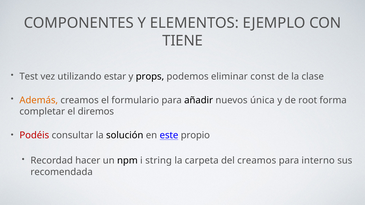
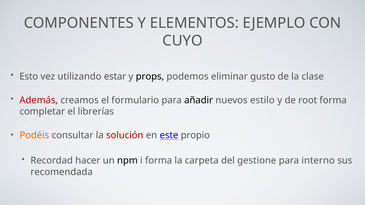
TIENE: TIENE -> CUYO (183, 41)
Test: Test -> Esto (29, 77)
const: const -> gusto (263, 77)
Además colour: orange -> red (39, 100)
única: única -> estilo (262, 100)
diremos: diremos -> librerías (96, 112)
Podéis colour: red -> orange (34, 136)
solución colour: black -> red (125, 136)
i string: string -> forma (159, 161)
del creamos: creamos -> gestione (257, 161)
